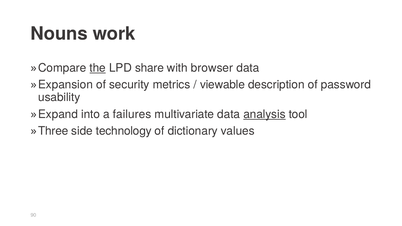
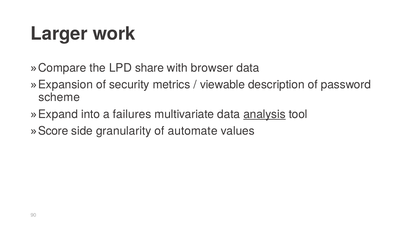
Nouns: Nouns -> Larger (59, 34)
the underline: present -> none (98, 68)
usability: usability -> scheme (59, 97)
Three: Three -> Score (53, 131)
technology: technology -> granularity (124, 131)
dictionary: dictionary -> automate (193, 131)
